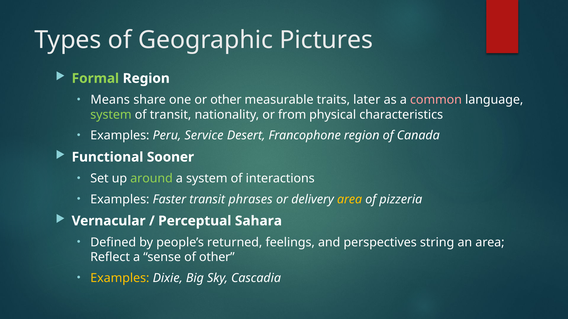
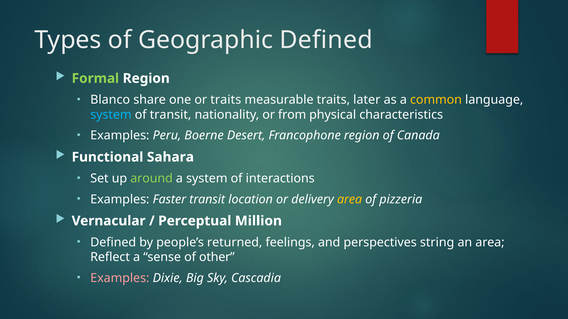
Geographic Pictures: Pictures -> Defined (326, 40)
Means: Means -> Blanco (110, 100)
or other: other -> traits (226, 100)
common colour: pink -> yellow (436, 100)
system colour: light green -> light blue (111, 115)
Service: Service -> Boerne (204, 136)
Sooner: Sooner -> Sahara (170, 157)
phrases: phrases -> location (251, 200)
Sahara: Sahara -> Million (258, 221)
Examples colour: yellow -> pink (120, 278)
